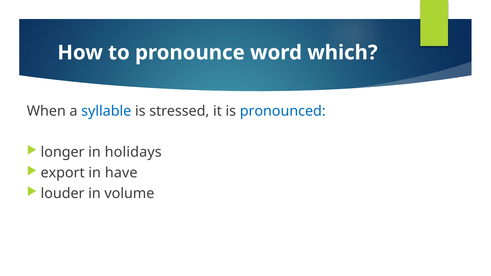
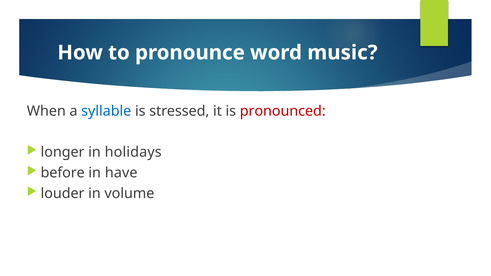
which: which -> music (342, 53)
pronounced colour: blue -> red (283, 111)
export: export -> before (63, 173)
